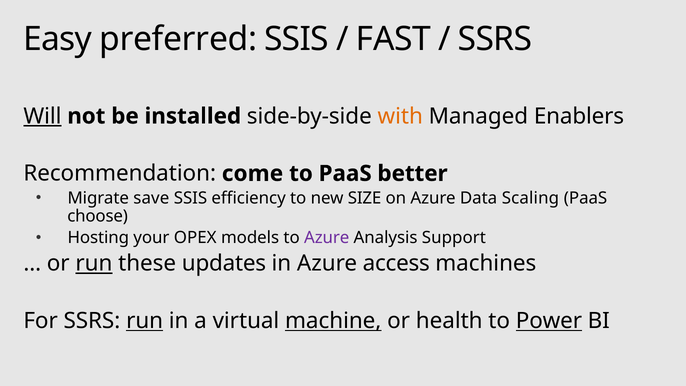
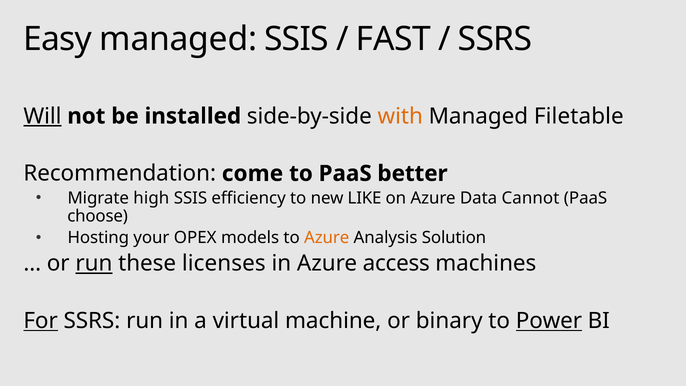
Easy preferred: preferred -> managed (178, 39)
Enablers: Enablers -> Filetable (579, 116)
save: save -> high (151, 198)
SIZE: SIZE -> LIKE (365, 198)
Scaling: Scaling -> Cannot (530, 198)
Azure colour: purple -> orange (327, 238)
Support: Support -> Solution (454, 238)
updates: updates -> licenses (224, 263)
For underline: none -> present (41, 321)
run underline: present -> none (145, 321)
machine underline: present -> none (333, 321)
health: health -> binary (449, 321)
